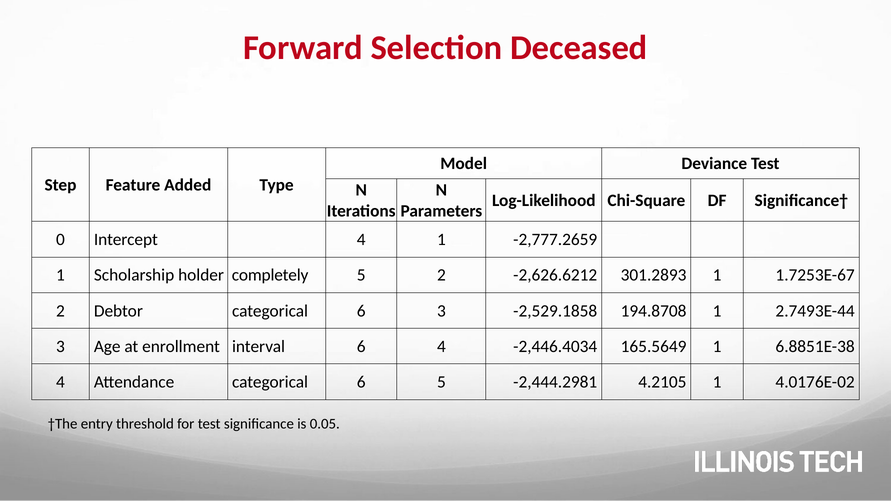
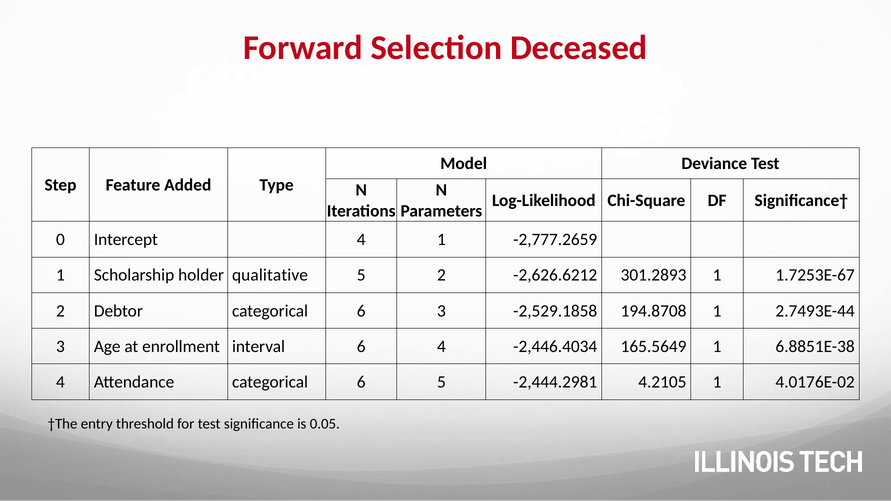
completely: completely -> qualitative (270, 275)
